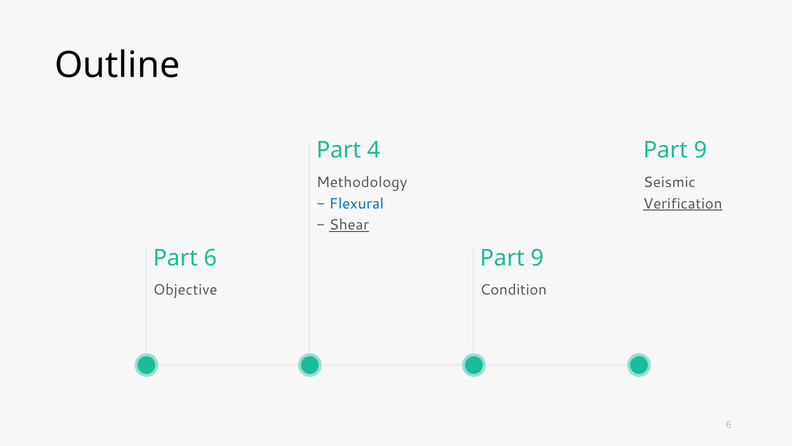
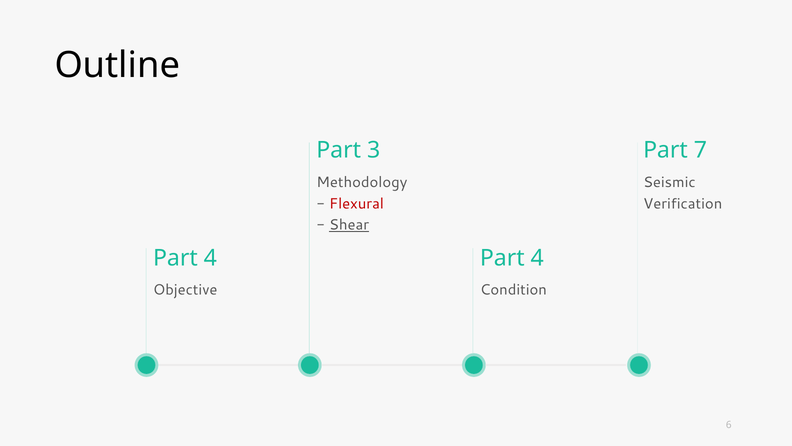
4: 4 -> 3 (374, 150)
9: 9 -> 7 (700, 150)
Flexural colour: blue -> red (357, 203)
Verification underline: present -> none (683, 203)
6: 6 -> 4 (210, 258)
9: 9 -> 4 (537, 258)
